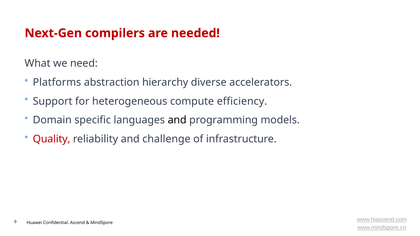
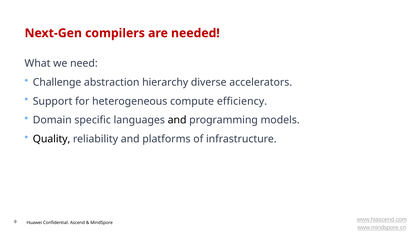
Platforms: Platforms -> Challenge (57, 82)
Quality colour: red -> black (52, 139)
challenge: challenge -> platforms (166, 139)
